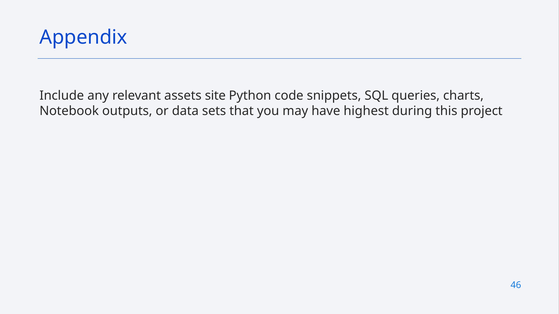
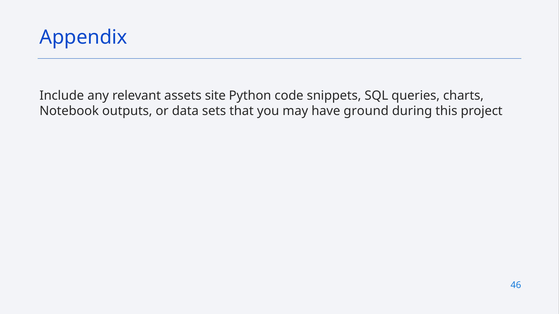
highest: highest -> ground (366, 111)
